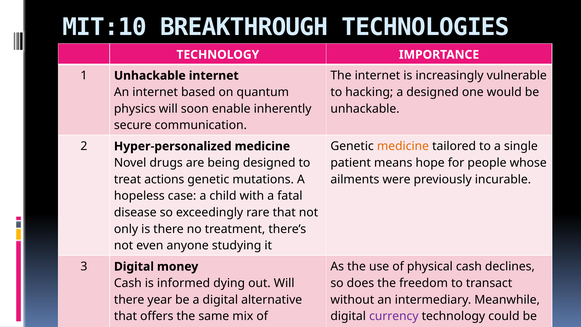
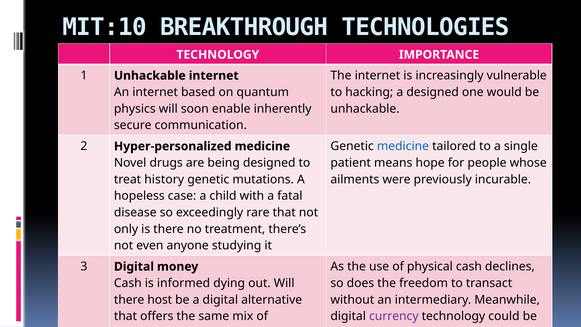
medicine colour: orange -> blue (403, 146)
actions: actions -> history (164, 179)
year: year -> host (160, 300)
